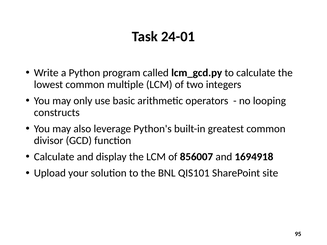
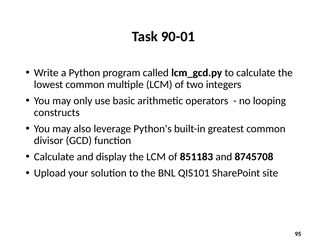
24-01: 24-01 -> 90-01 (178, 37)
856007: 856007 -> 851183 (196, 157)
1694918: 1694918 -> 8745708 (254, 157)
